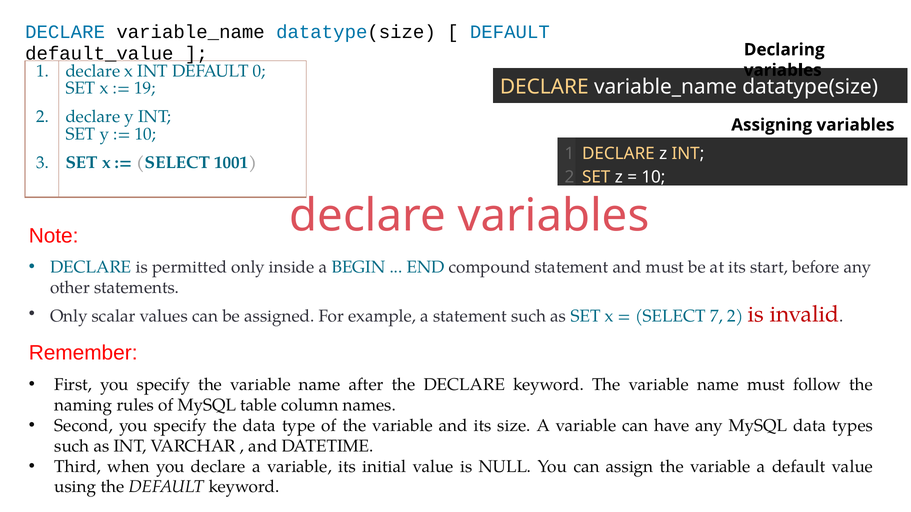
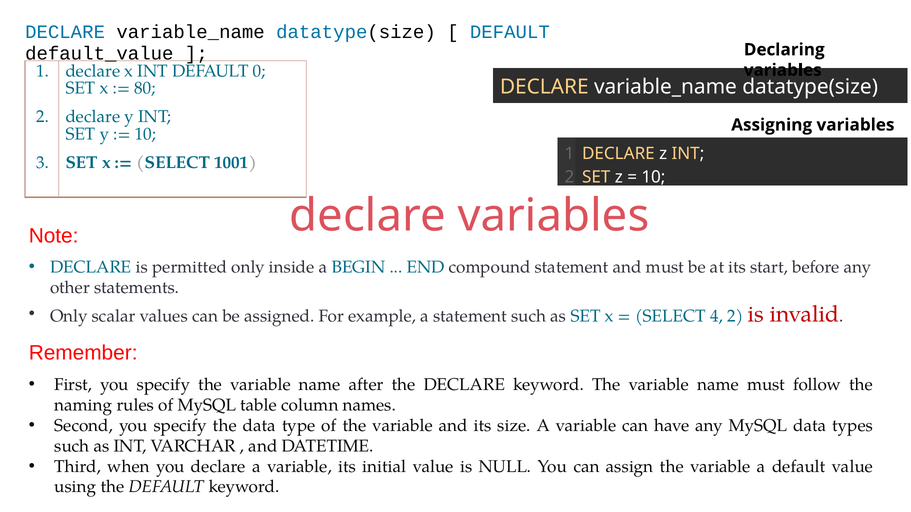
19: 19 -> 80 (145, 88)
7: 7 -> 4 (716, 316)
